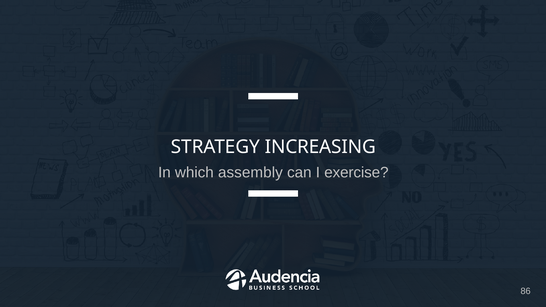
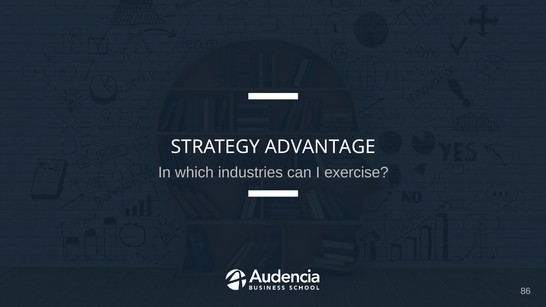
INCREASING: INCREASING -> ADVANTAGE (320, 147)
assembly: assembly -> industries (250, 173)
